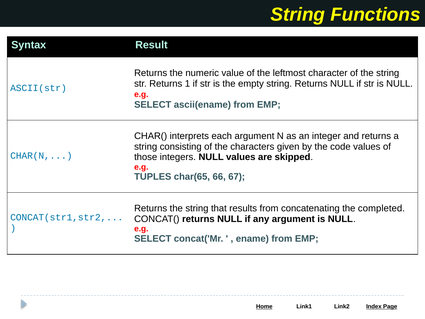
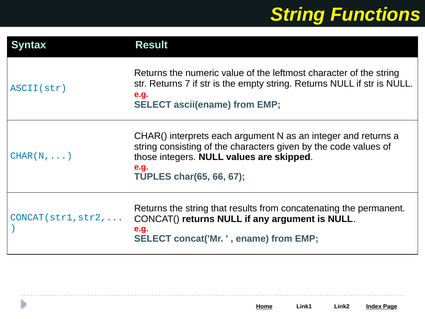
1: 1 -> 7 (187, 84)
completed: completed -> permanent (382, 208)
